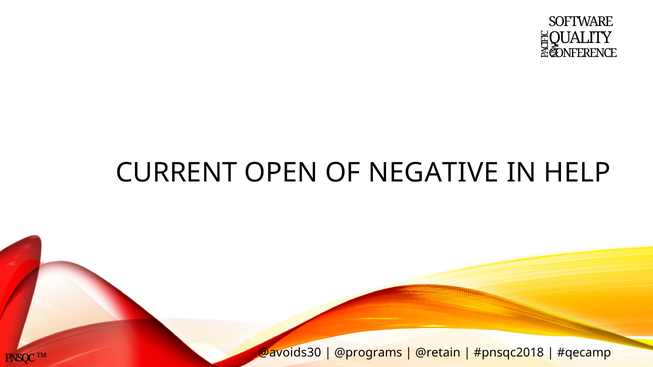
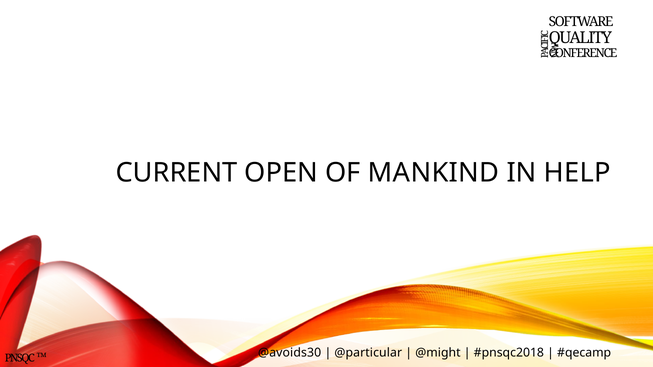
NEGATIVE: NEGATIVE -> MANKIND (433, 173)
@programs: @programs -> @particular (368, 353)
@retain: @retain -> @might (438, 353)
